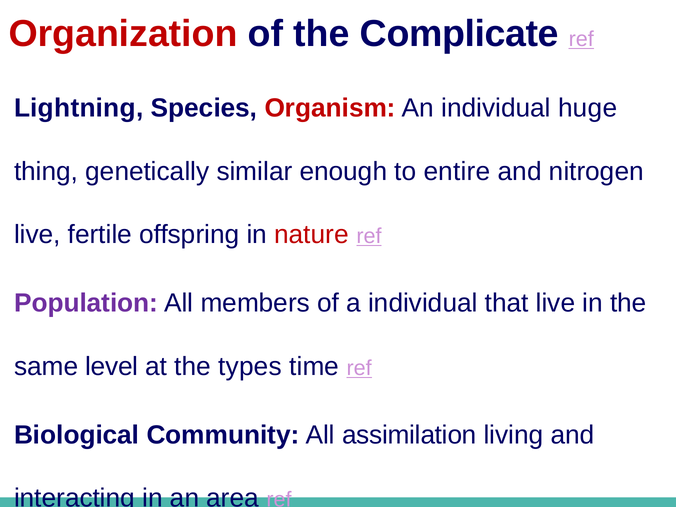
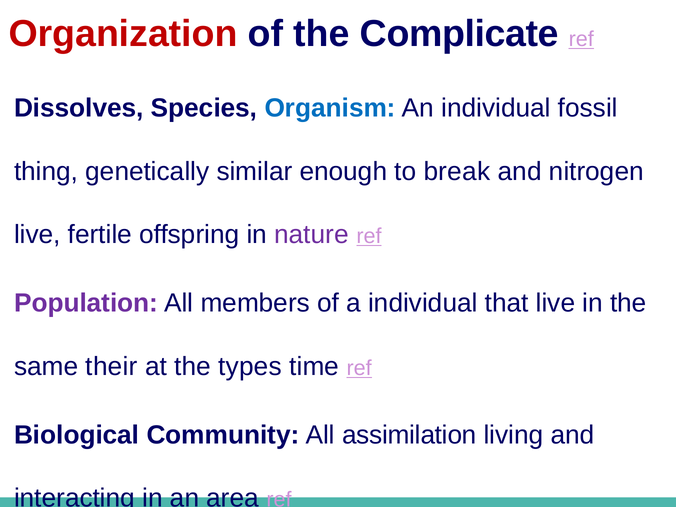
Lightning: Lightning -> Dissolves (79, 108)
Organism colour: red -> blue (330, 108)
huge: huge -> fossil (588, 108)
entire: entire -> break (457, 171)
nature colour: red -> purple (311, 234)
level: level -> their (112, 366)
